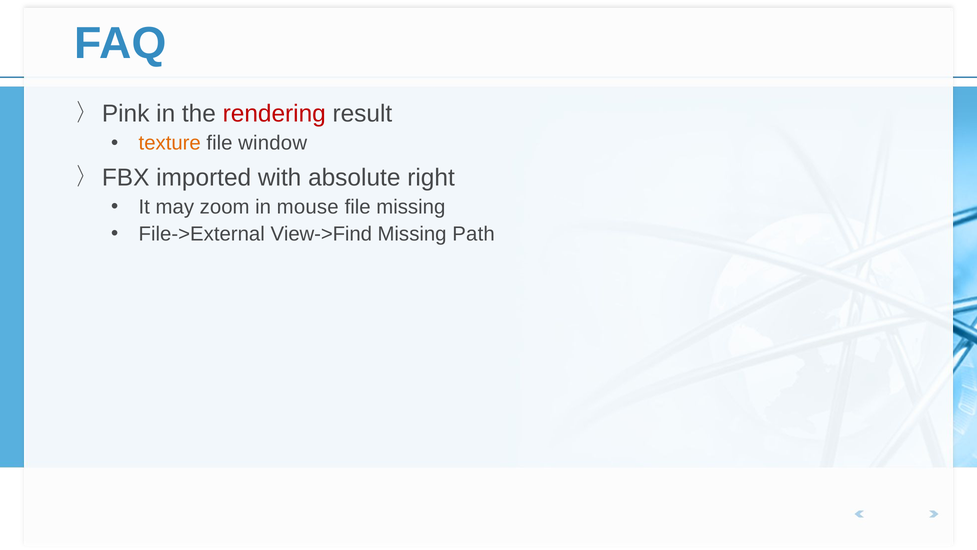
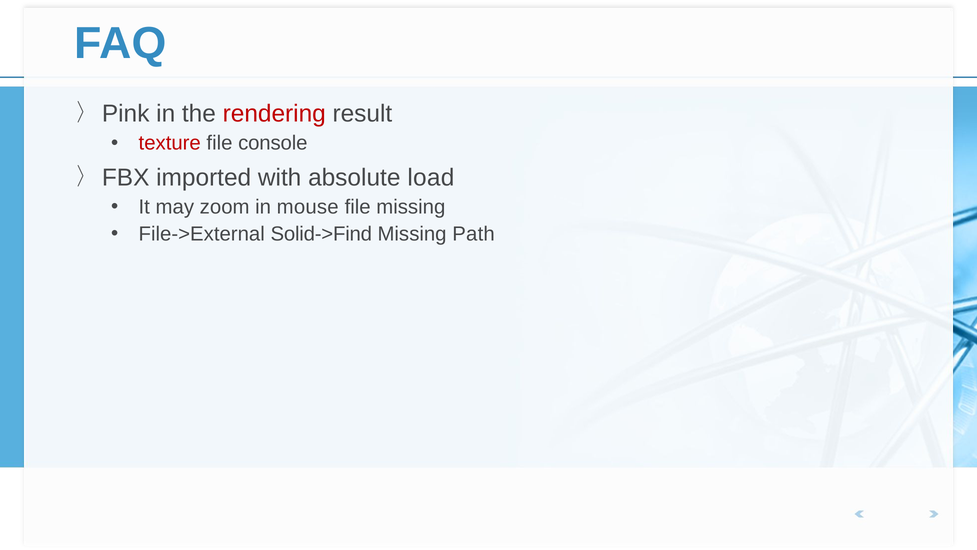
texture colour: orange -> red (170, 143)
window: window -> console (273, 143)
right: right -> load (431, 177)
View->Find: View->Find -> Solid->Find (321, 234)
